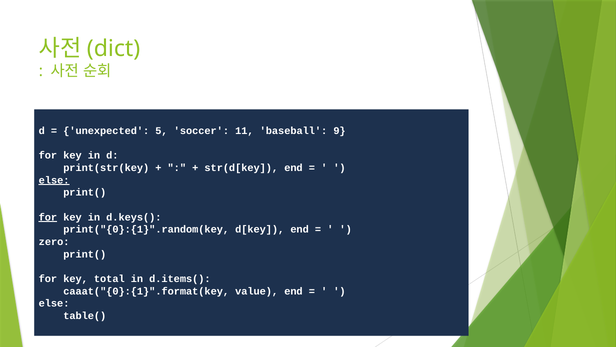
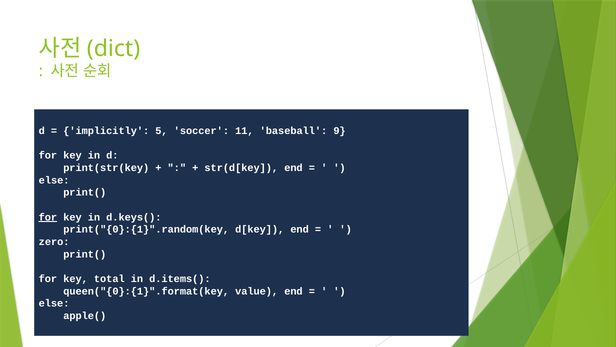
unexpected: unexpected -> implicitly (106, 131)
else underline: present -> none (54, 180)
caaat("{0}:{1}".format(key: caaat("{0}:{1}".format(key -> queen("{0}:{1}".format(key (146, 291)
table(: table( -> apple( (85, 315)
